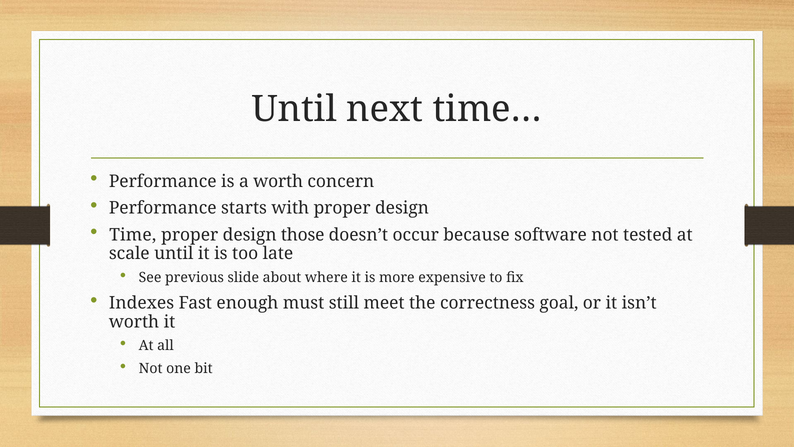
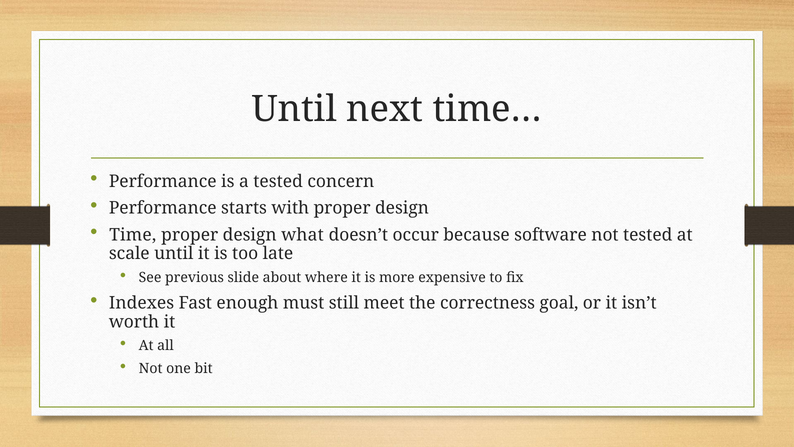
a worth: worth -> tested (278, 181)
those: those -> what (303, 235)
